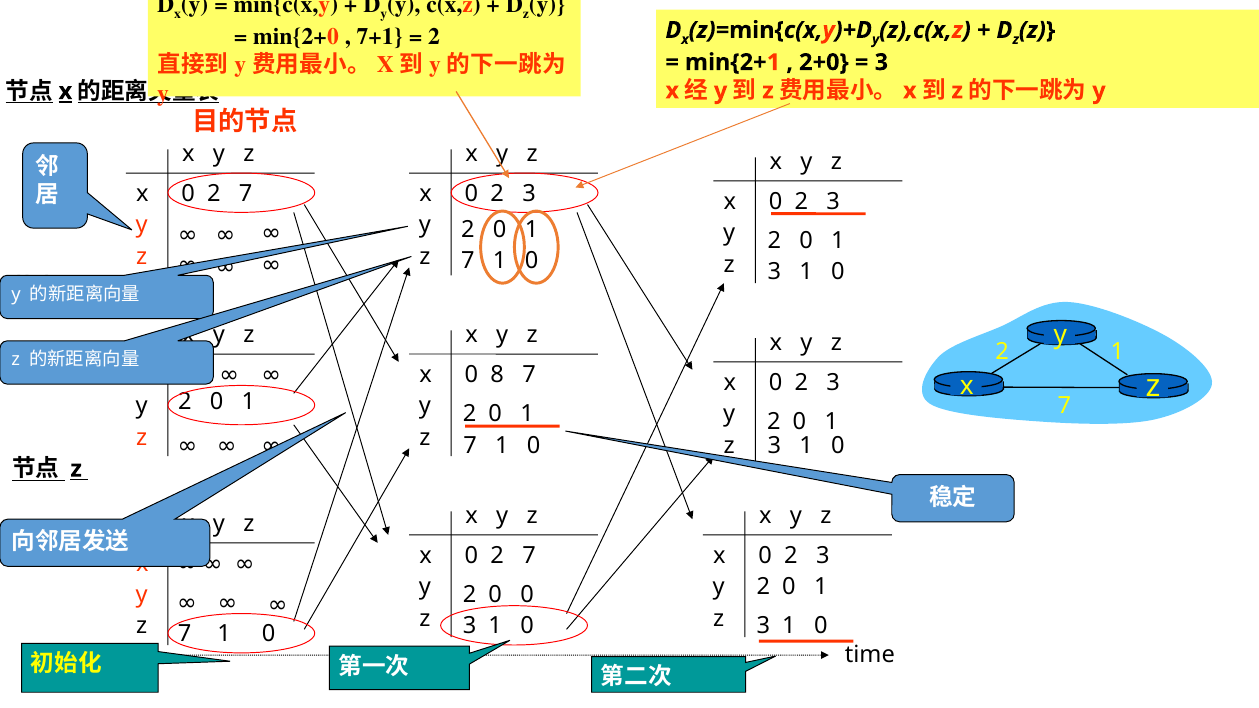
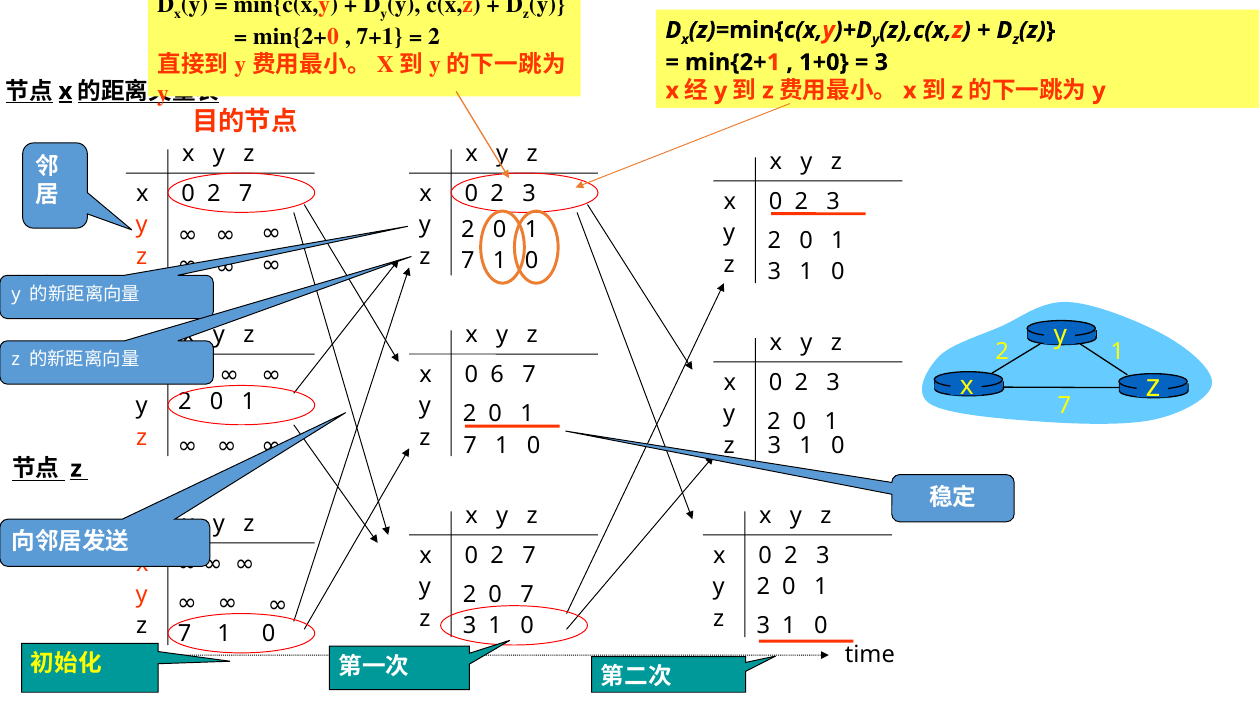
2+0: 2+0 -> 1+0 (824, 62)
8: 8 -> 6 (497, 375)
0 0: 0 -> 7 (527, 595)
